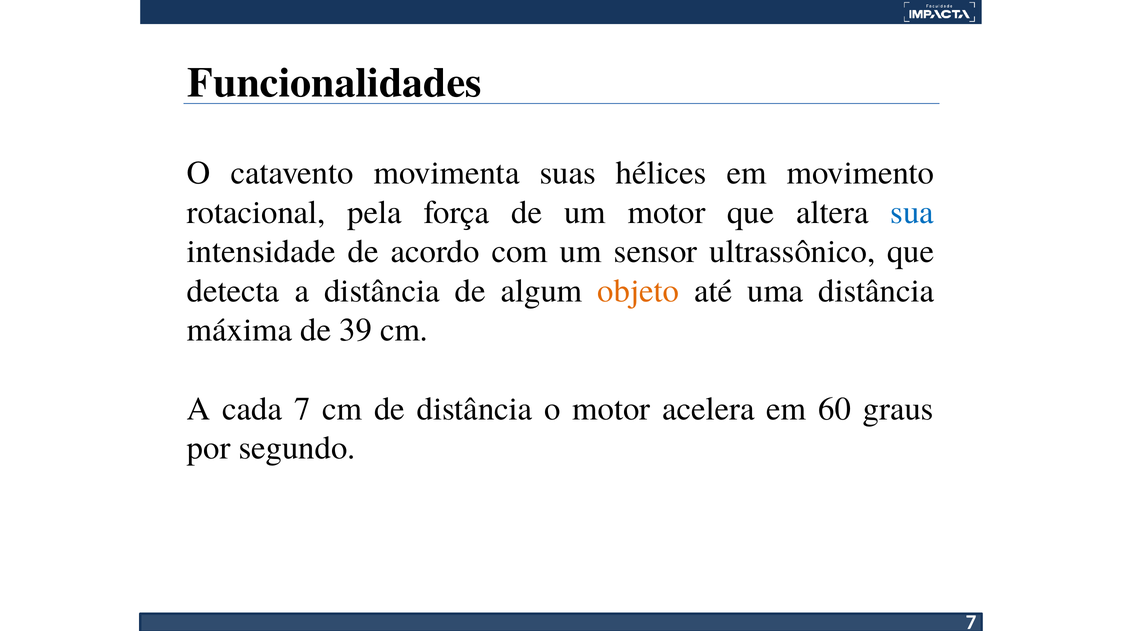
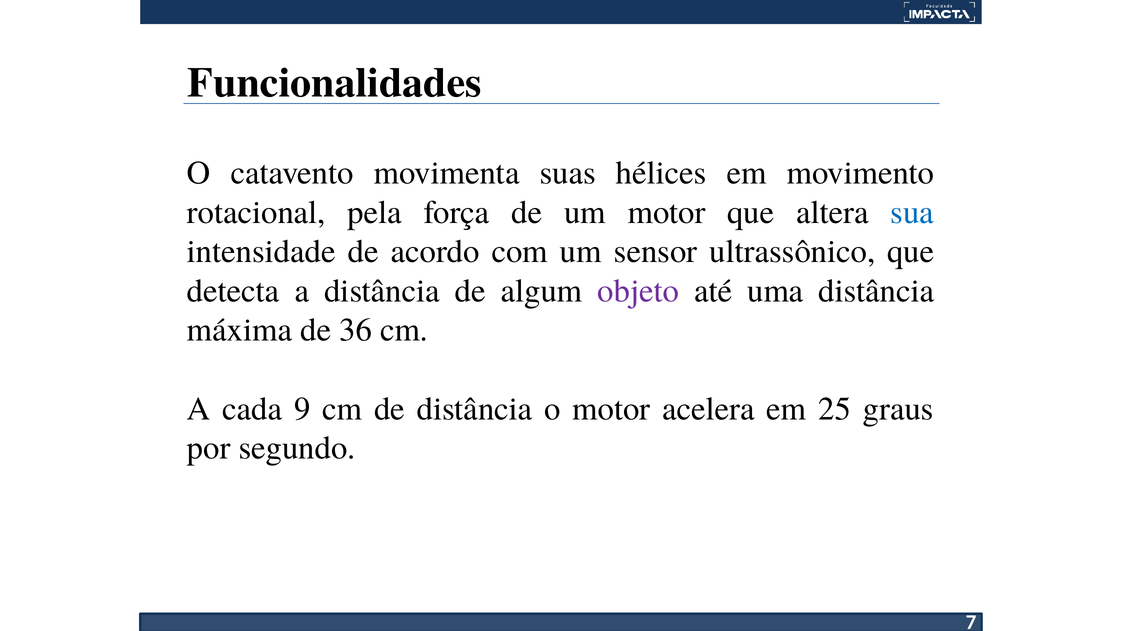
objeto colour: orange -> purple (638, 291)
39: 39 -> 36 (356, 330)
cada 7: 7 -> 9 (302, 409)
60: 60 -> 25 (835, 409)
